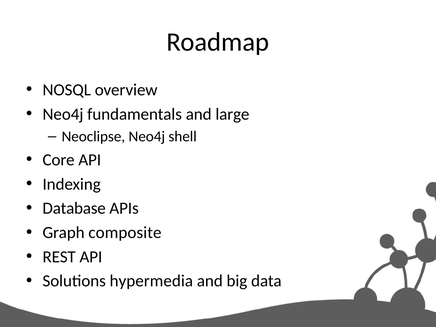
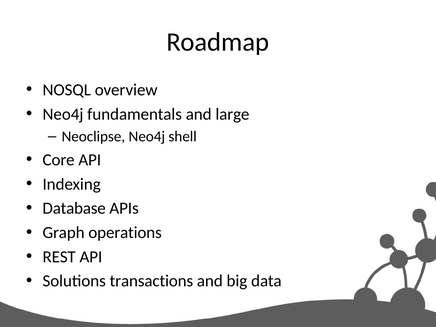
composite: composite -> operations (125, 233)
hypermedia: hypermedia -> transactions (151, 281)
